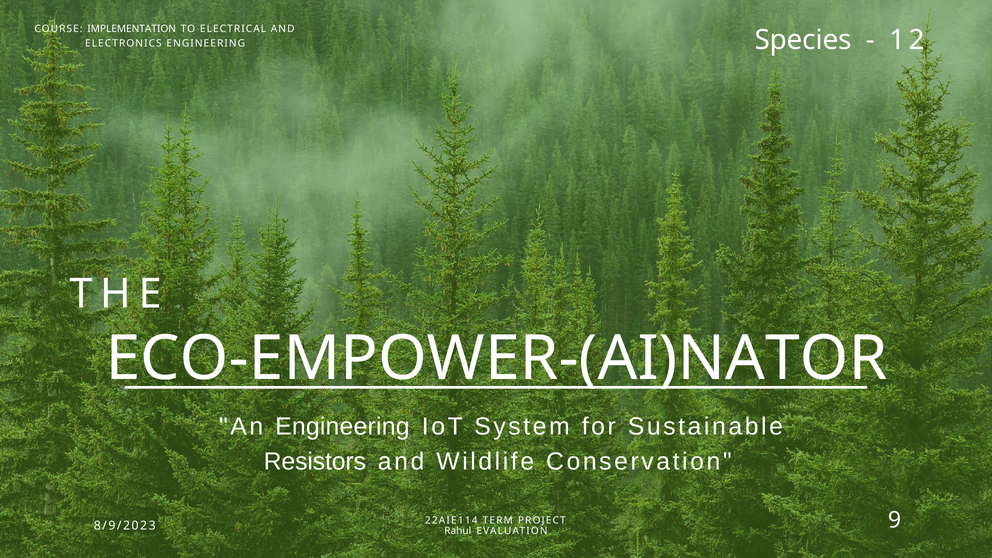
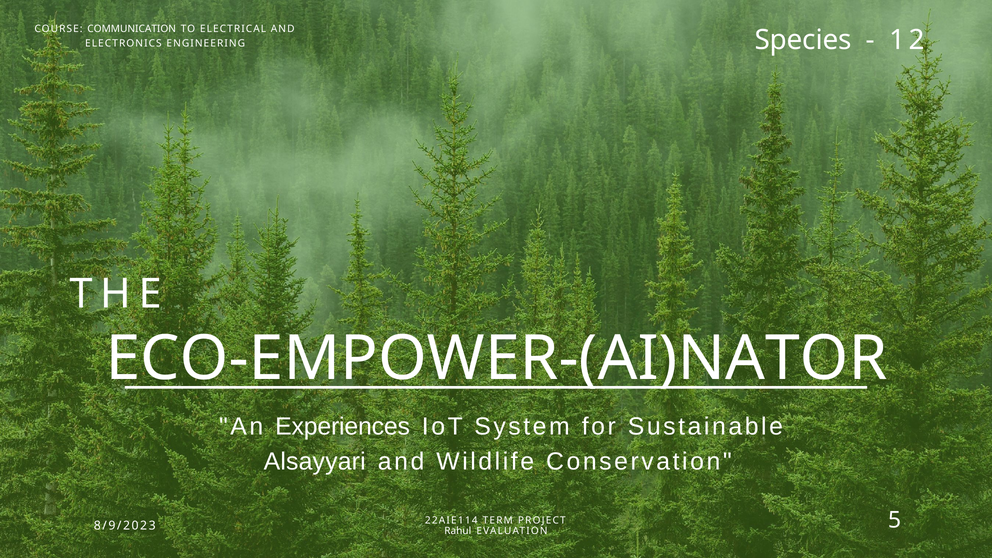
IMPLEMENTATION: IMPLEMENTATION -> COMMUNICATION (132, 29)
An Engineering: Engineering -> Experiences (343, 427)
Resistors: Resistors -> Alsayyari (315, 461)
9: 9 -> 5 (895, 520)
